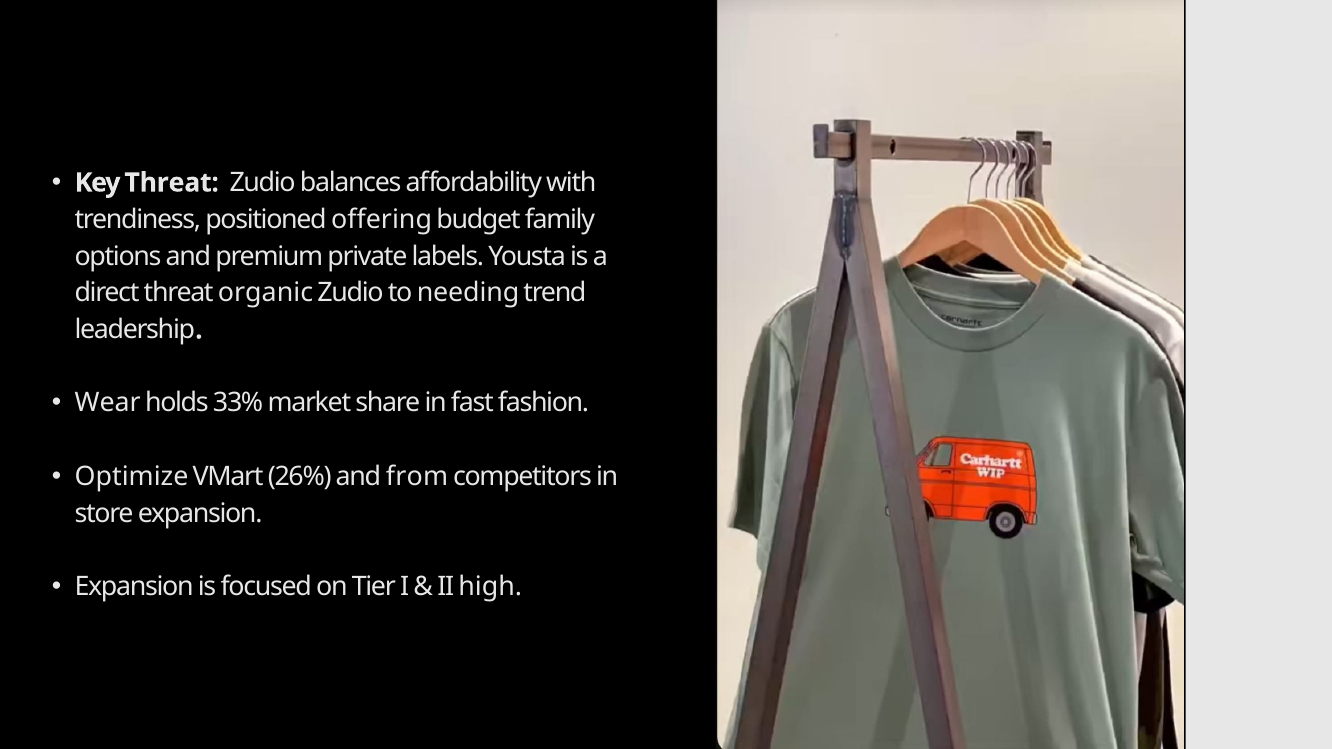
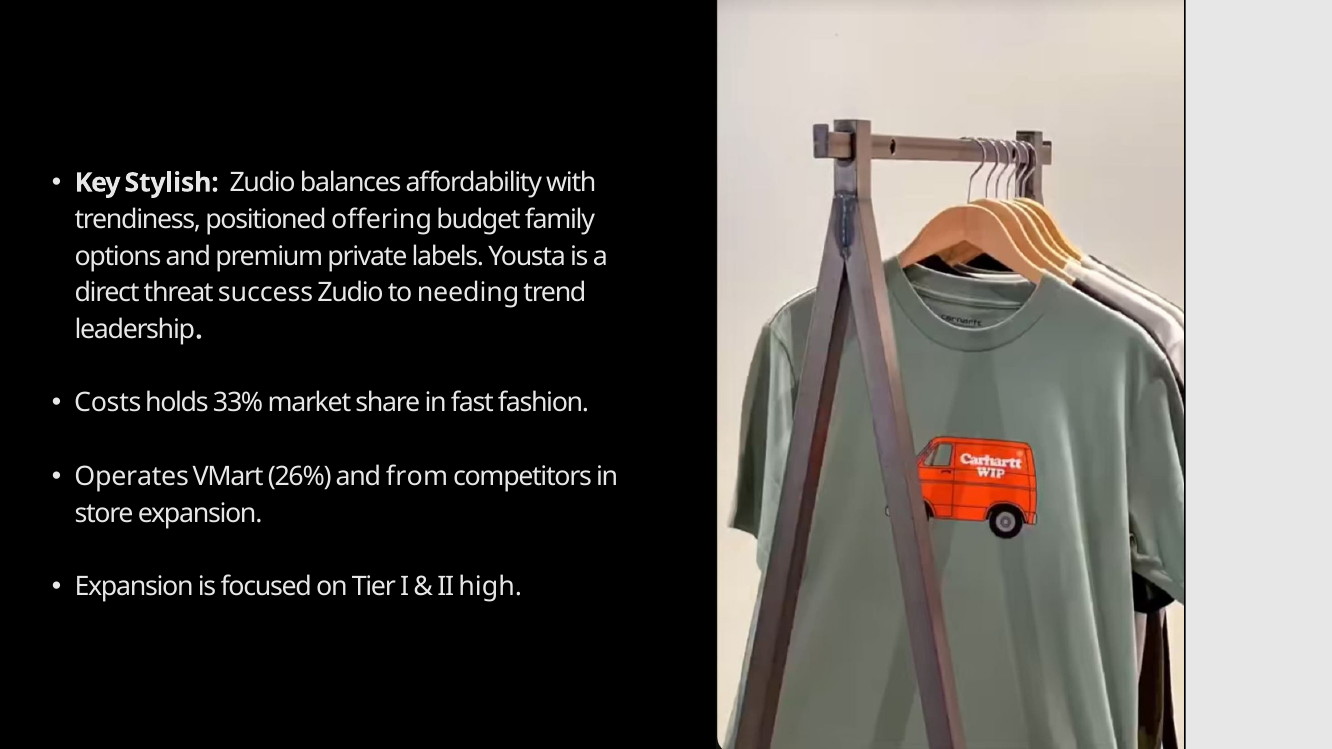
Key Threat: Threat -> Stylish (172, 183)
organic: organic -> success (266, 293)
Wear: Wear -> Costs (108, 403)
Optimize: Optimize -> Operates (132, 477)
